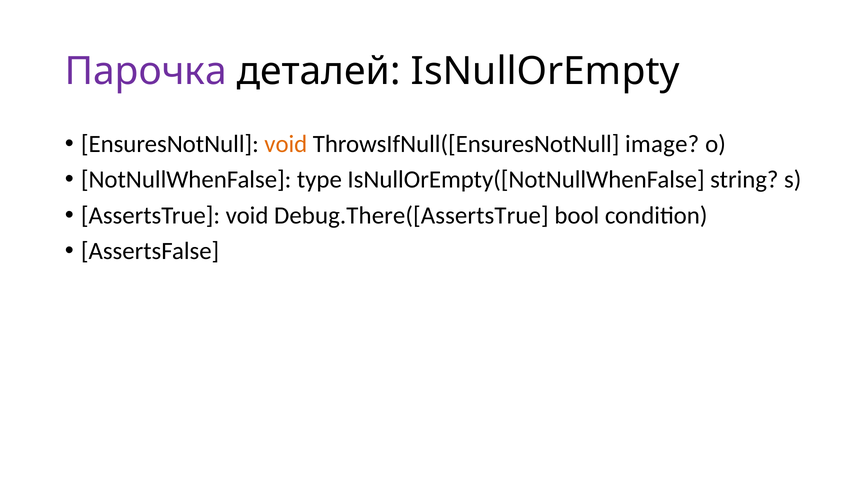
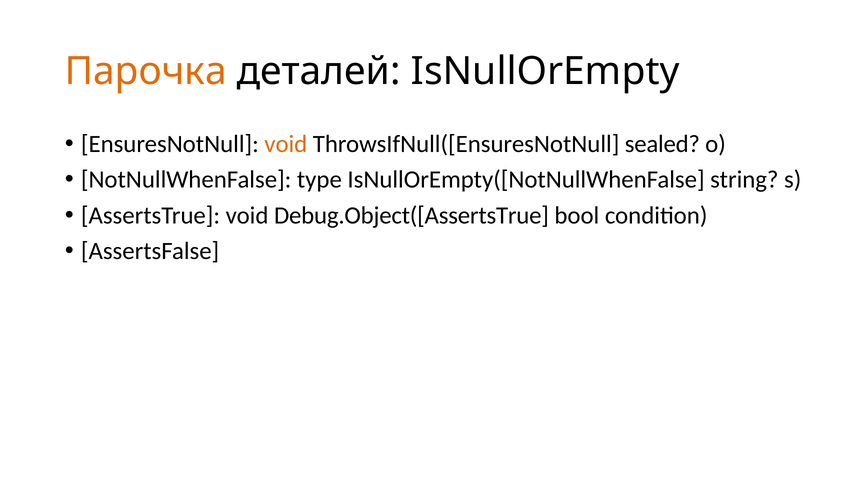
Парочка colour: purple -> orange (146, 72)
image: image -> sealed (662, 144)
Debug.There([AssertsTrue: Debug.There([AssertsTrue -> Debug.Object([AssertsTrue (411, 215)
